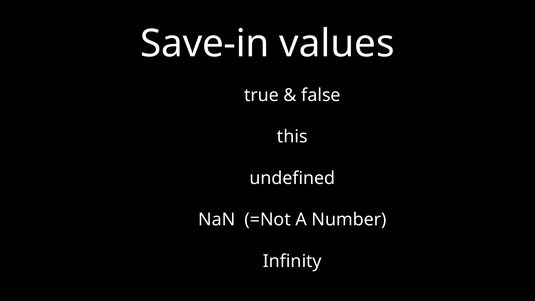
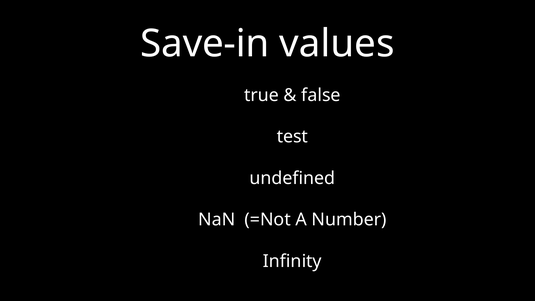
this: this -> test (292, 137)
